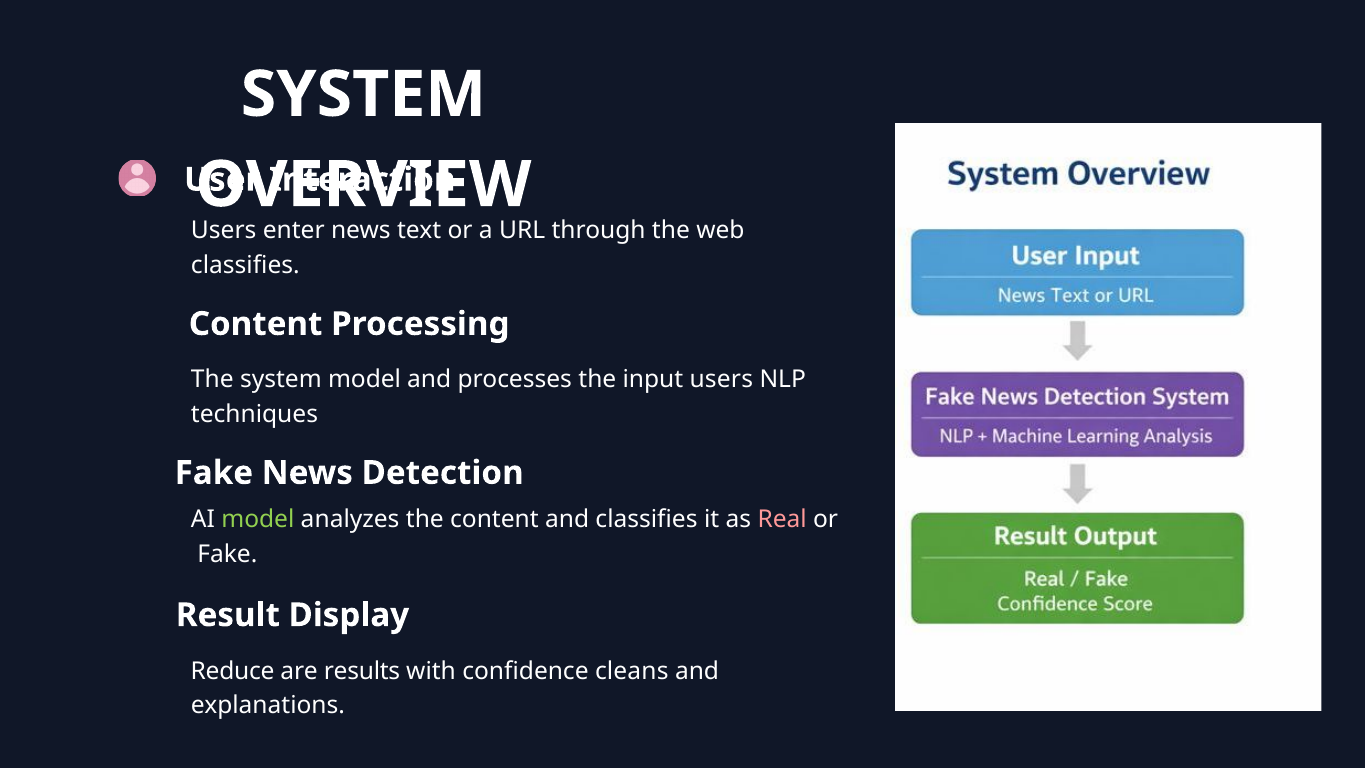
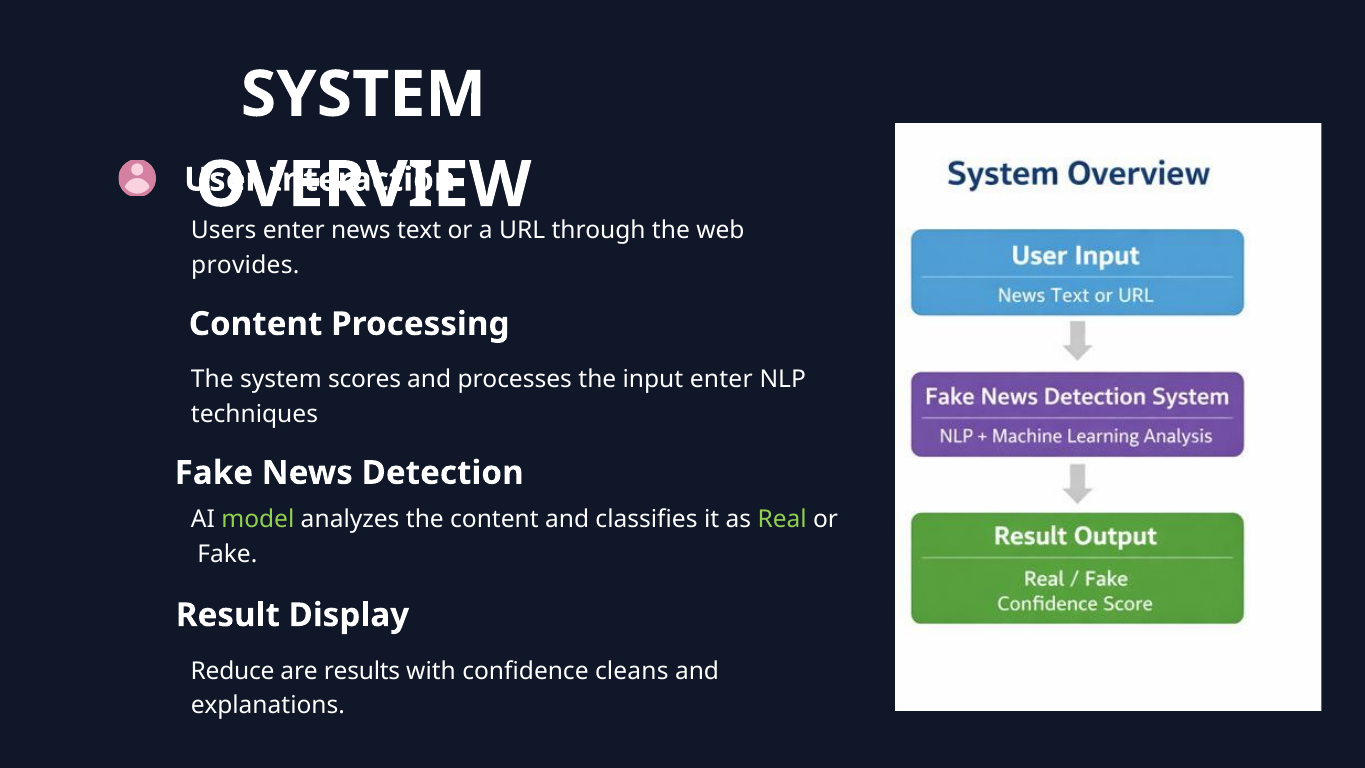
classifies: classifies -> provides (245, 265)
system model: model -> scores (365, 380)
input users: users -> enter (721, 380)
Real colour: pink -> light green (782, 519)
